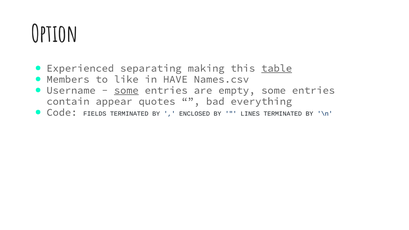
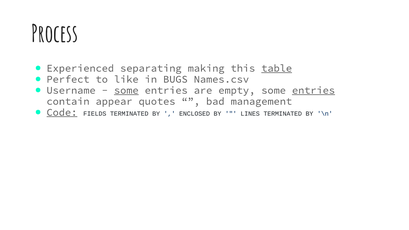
Option: Option -> Process (55, 34)
Members: Members -> Perfect (68, 79)
HAVE: HAVE -> BUGS (175, 79)
entries underline: none -> present (313, 90)
everything: everything -> management (261, 101)
Code underline: none -> present (62, 112)
